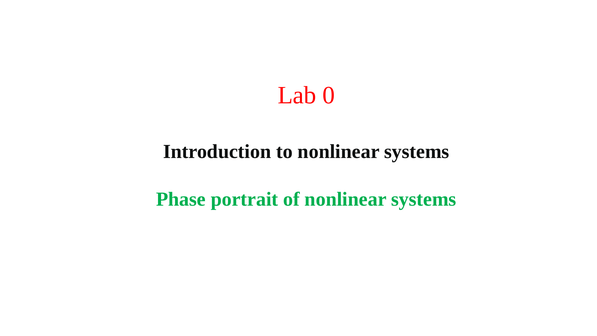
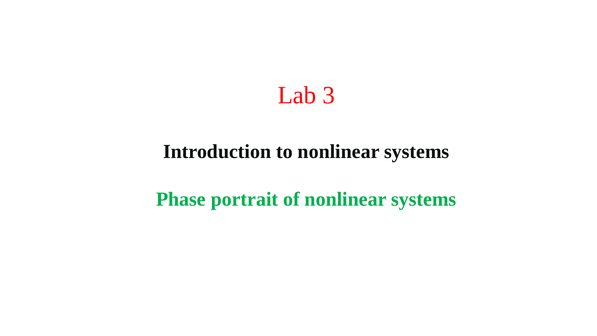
0: 0 -> 3 (329, 95)
